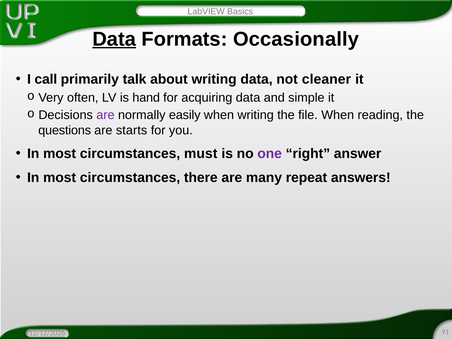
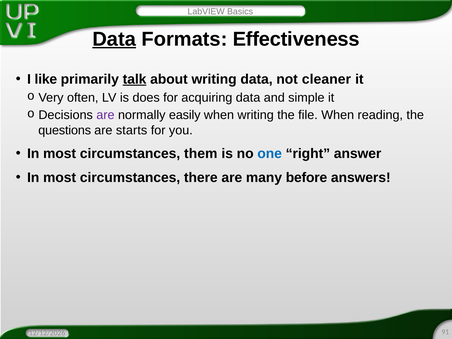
Occasionally: Occasionally -> Effectiveness (296, 39)
call: call -> like (46, 79)
talk underline: none -> present (135, 79)
hand: hand -> does (146, 98)
must: must -> them (201, 154)
one colour: purple -> blue (270, 154)
repeat: repeat -> before (307, 178)
